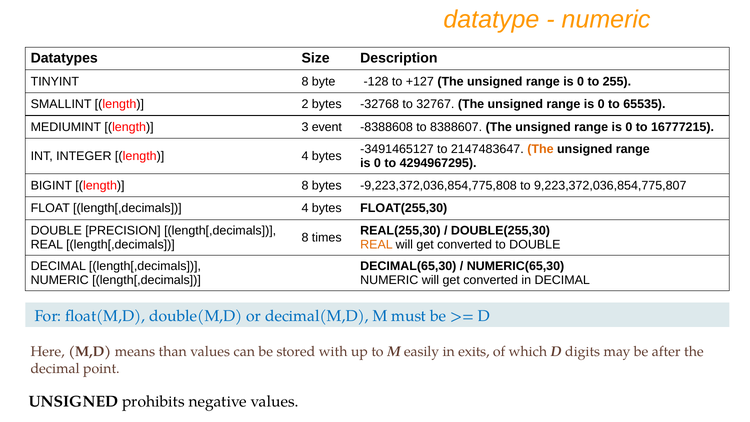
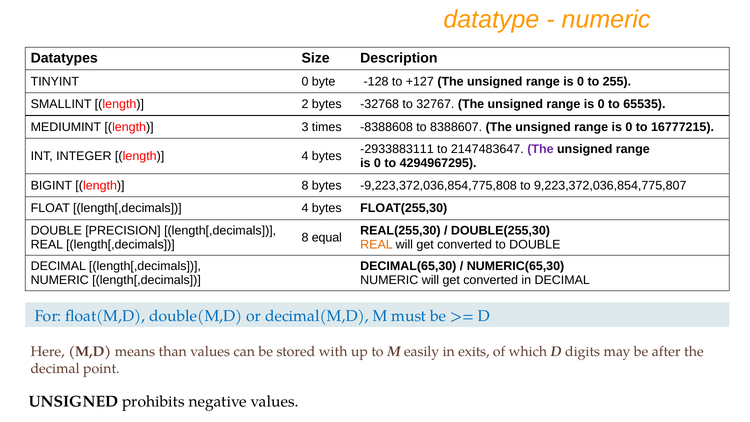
TINYINT 8: 8 -> 0 (305, 81)
event: event -> times (327, 127)
-3491465127: -3491465127 -> -2933883111 (397, 149)
The colour: orange -> purple (540, 149)
times: times -> equal (327, 238)
